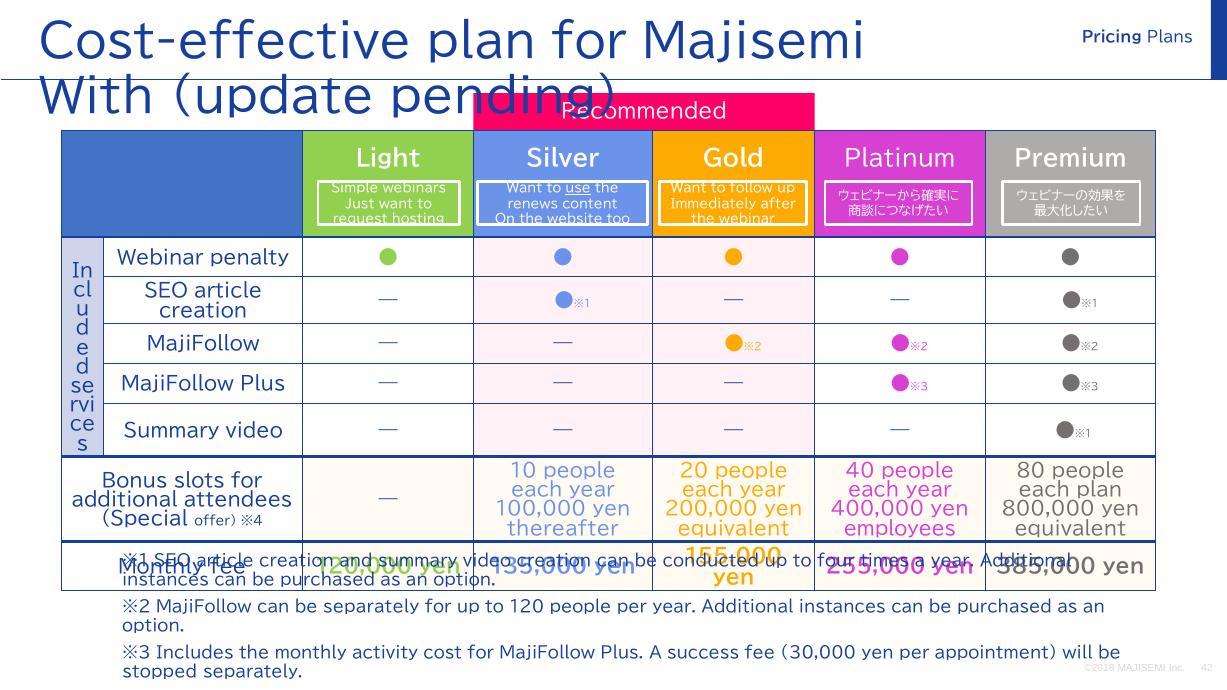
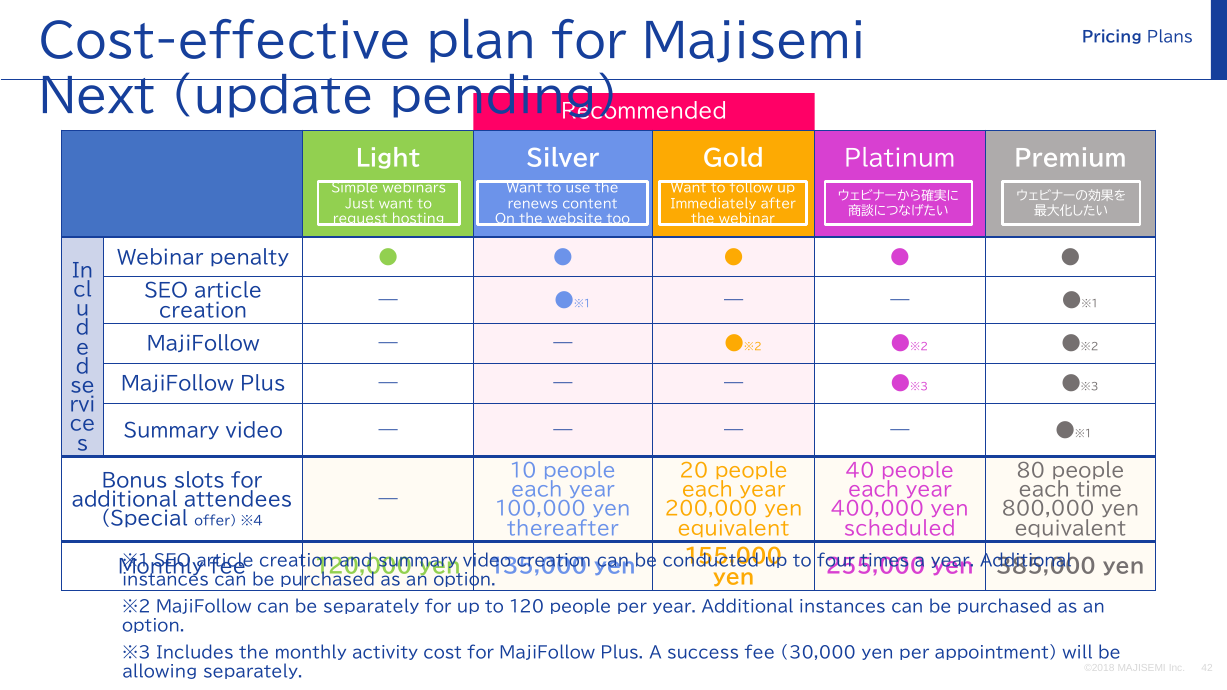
With: With -> Next (97, 98)
use underline: present -> none (578, 189)
each plan: plan -> time (1099, 491)
employees: employees -> scheduled (900, 529)
stopped: stopped -> allowing (160, 673)
